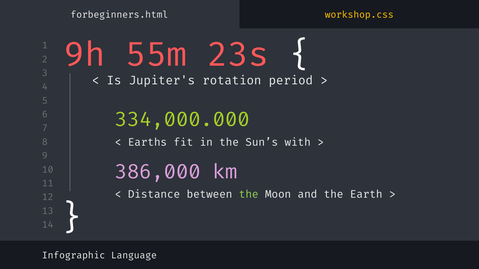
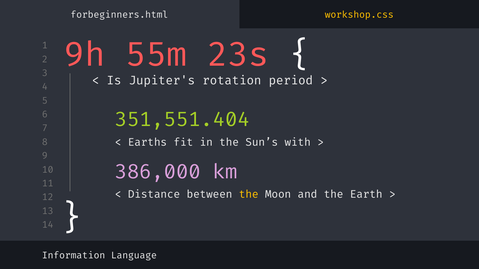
334,000.000: 334,000.000 -> 351,551.404 (182, 120)
the colour: light green -> yellow (249, 195)
Infographic: Infographic -> Information (74, 256)
